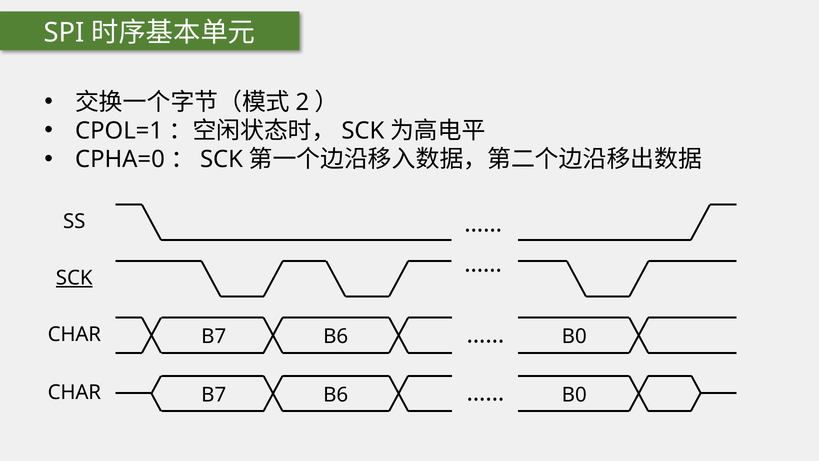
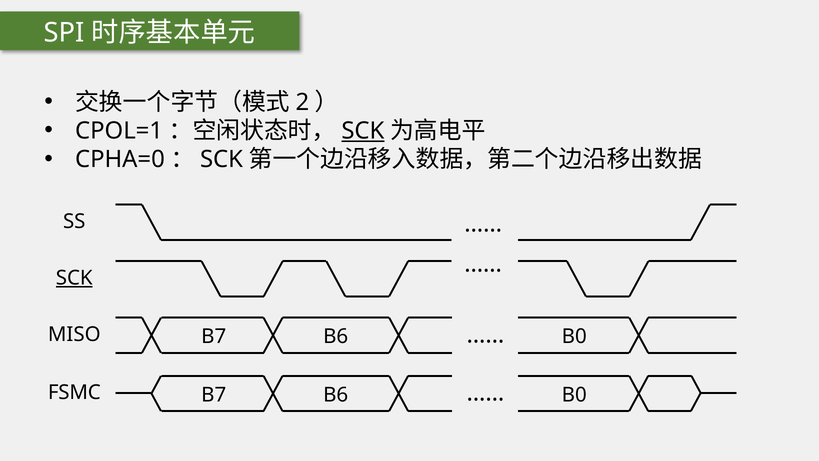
SCK underline: none -> present (363, 131)
CHAR: CHAR -> MISO (74, 334)
CHAR: CHAR -> FSMC (74, 392)
